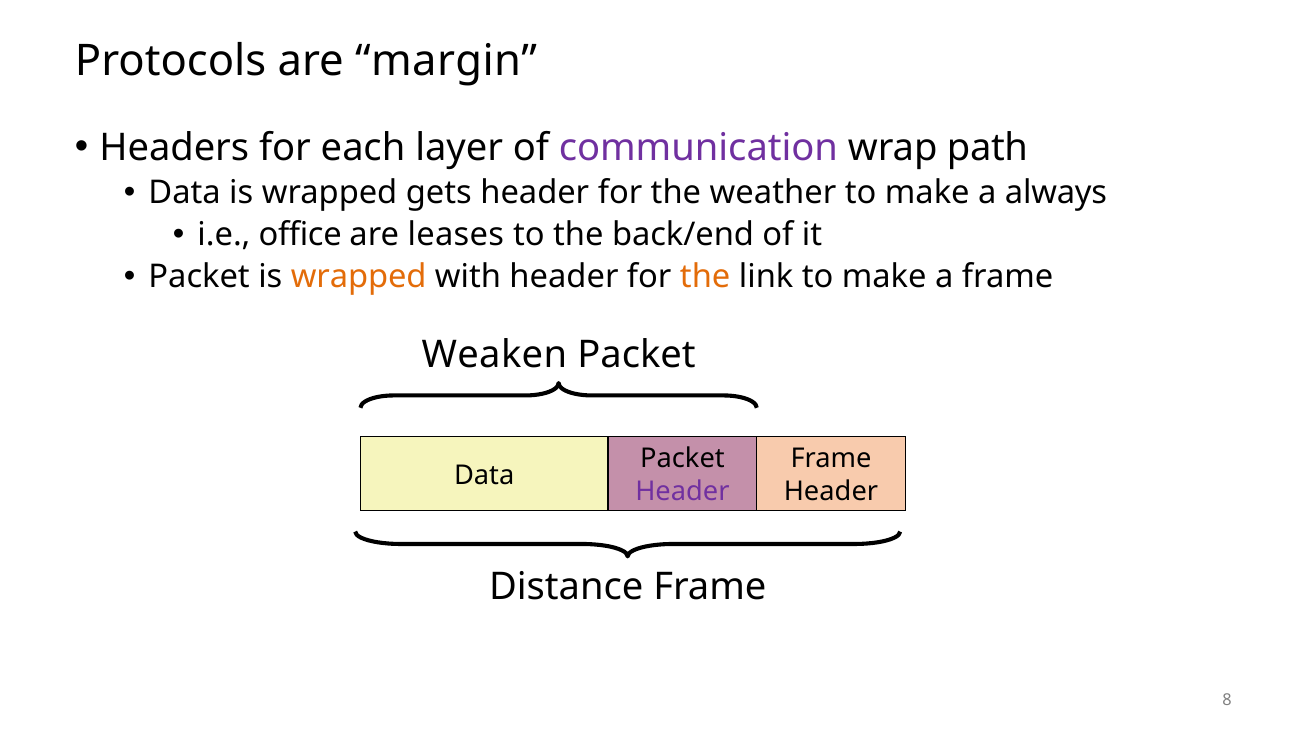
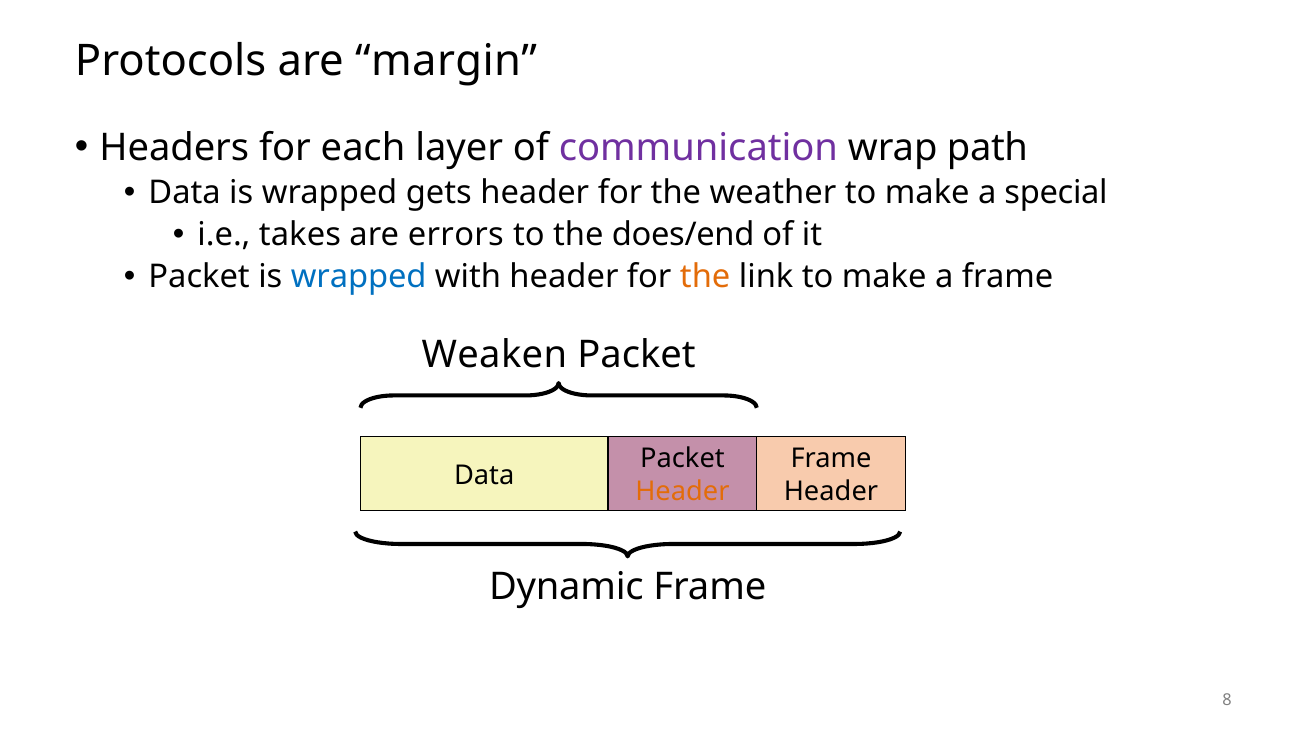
always: always -> special (1056, 193)
office: office -> takes (300, 235)
leases: leases -> errors (456, 235)
back/end: back/end -> does/end (683, 235)
wrapped colour: orange -> blue (359, 277)
Header colour: purple -> orange (682, 492)
Distance: Distance -> Dynamic (566, 587)
